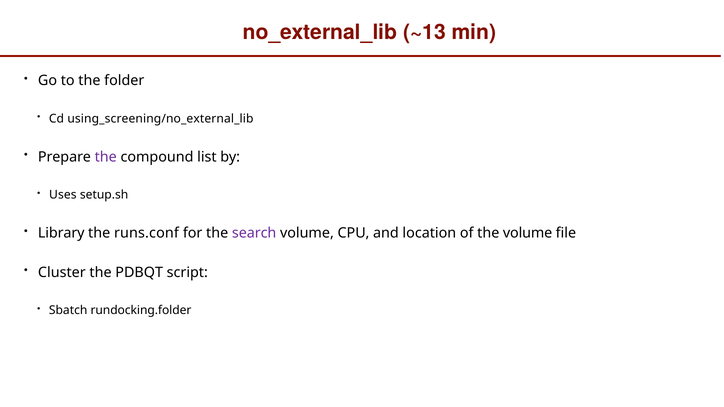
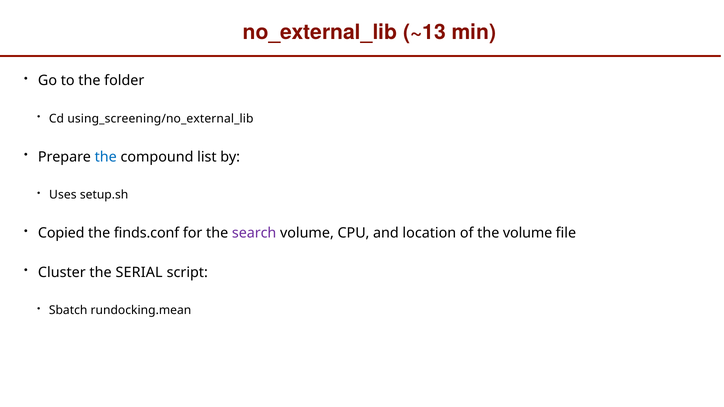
the colour: purple -> blue (106, 157)
Library: Library -> Copied (61, 233)
runs.conf: runs.conf -> finds.conf (147, 233)
PDBQT: PDBQT -> SERIAL (139, 273)
rundocking.folder: rundocking.folder -> rundocking.mean (141, 311)
